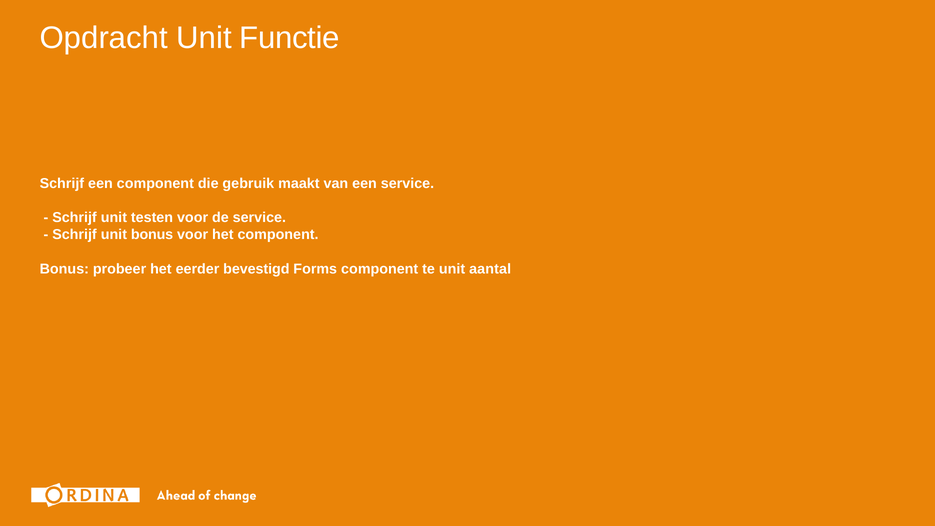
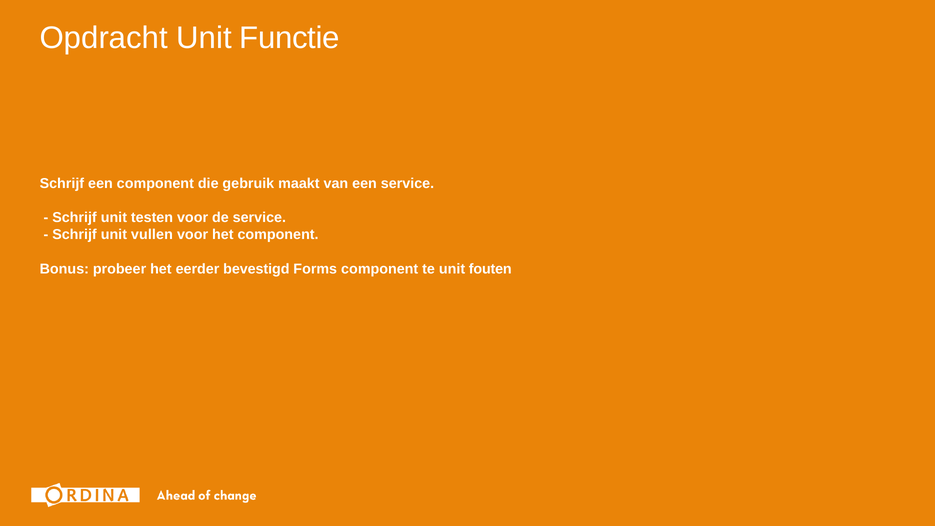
unit bonus: bonus -> vullen (152, 235)
aantal: aantal -> fouten (490, 269)
